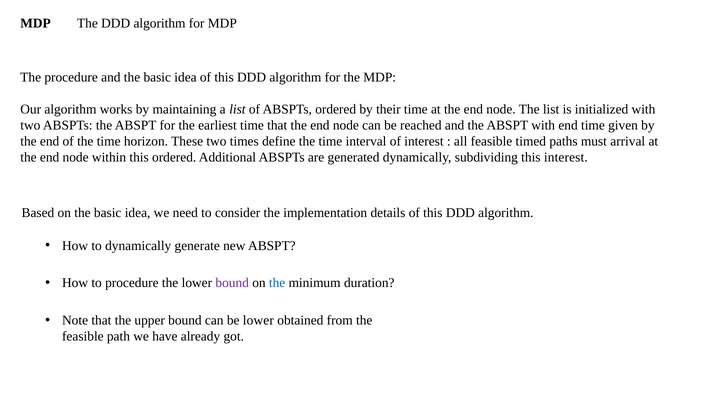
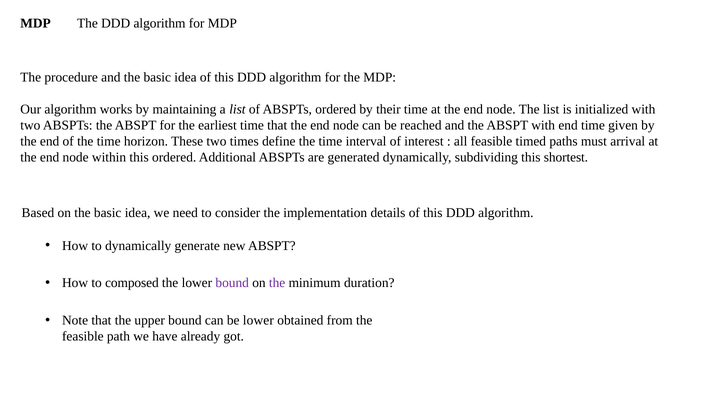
this interest: interest -> shortest (566, 157)
to procedure: procedure -> composed (132, 283)
the colour: blue -> purple (277, 283)
